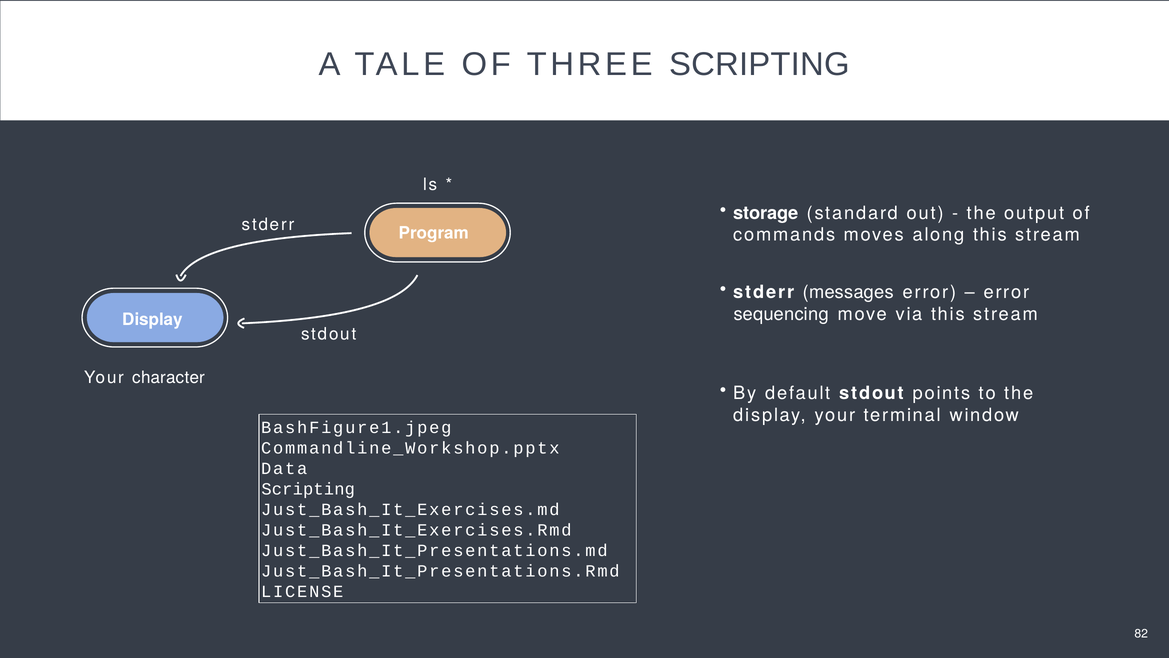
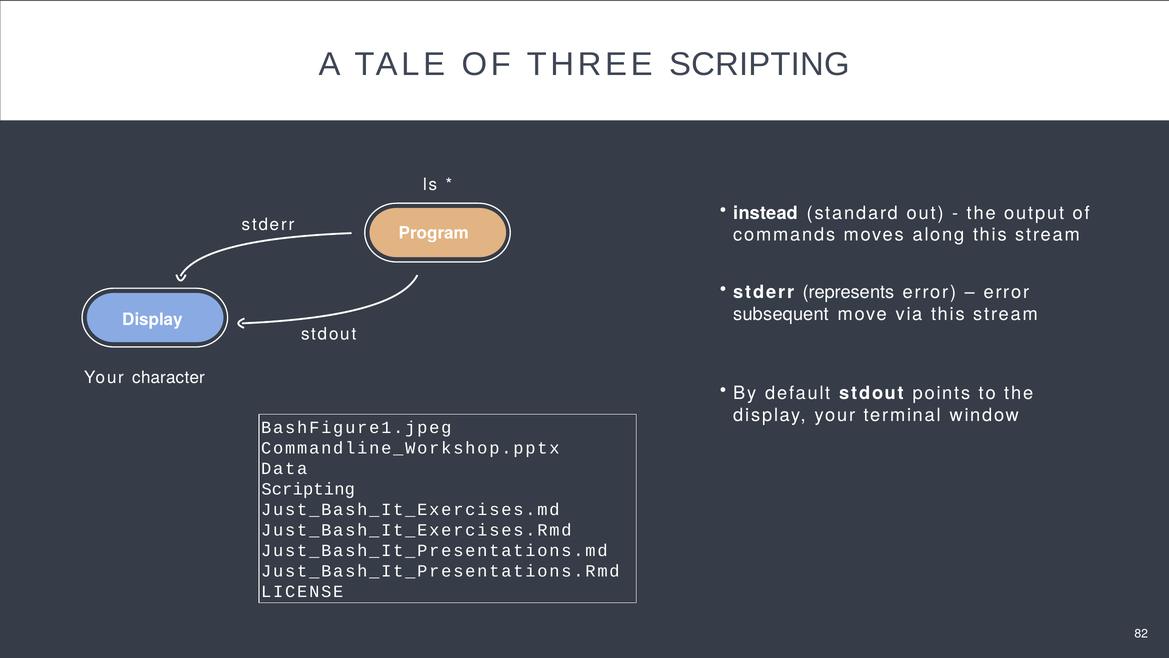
storage: storage -> instead (766, 213)
messages: messages -> represents (848, 292)
sequencing: sequencing -> subsequent (781, 314)
